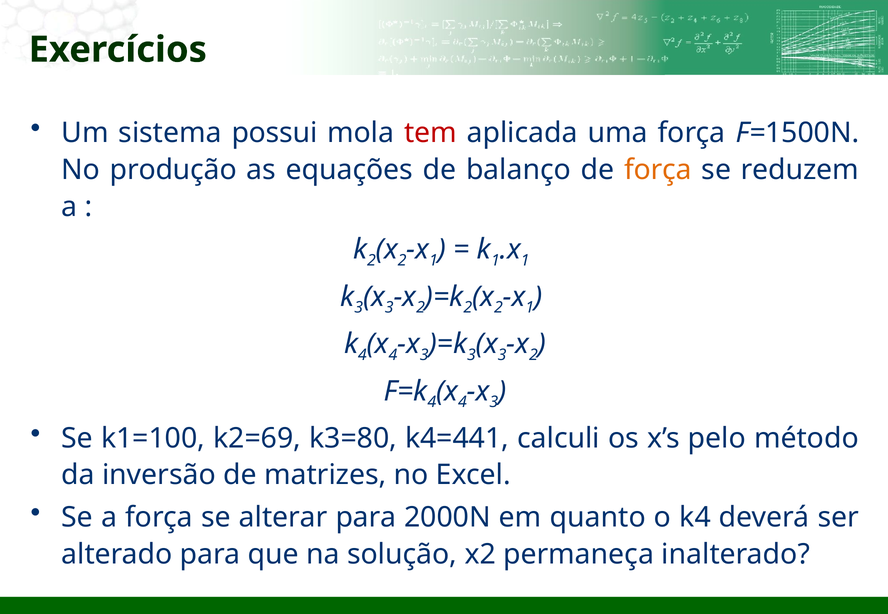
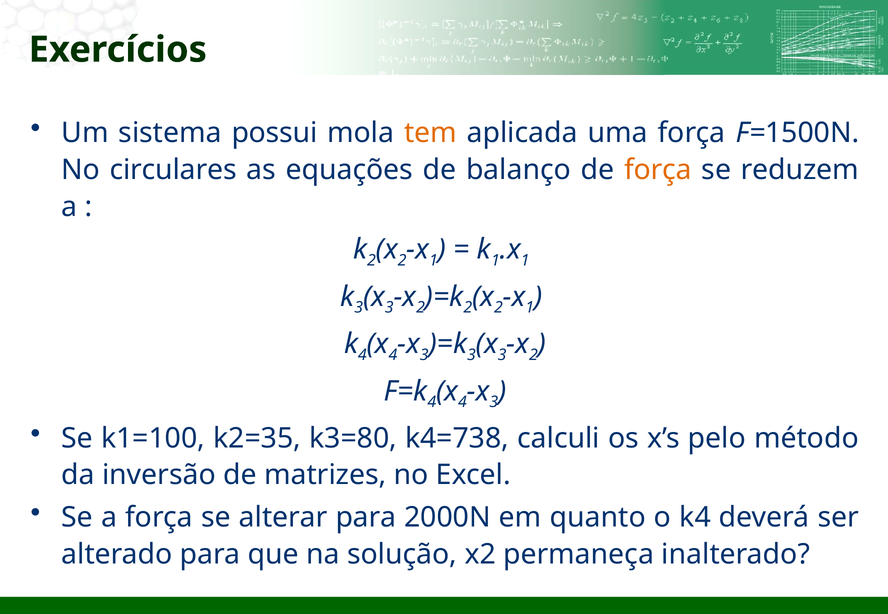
tem colour: red -> orange (431, 133)
produção: produção -> circulares (173, 170)
k2=69: k2=69 -> k2=35 (257, 439)
k4=441: k4=441 -> k4=738 (457, 439)
